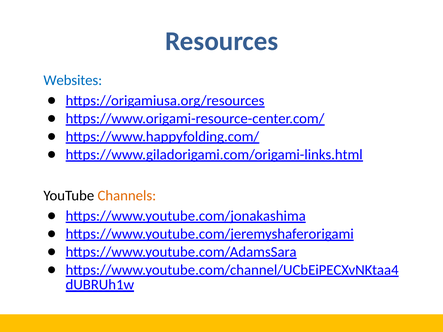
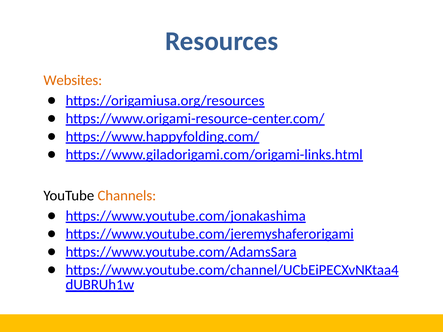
Websites colour: blue -> orange (73, 80)
